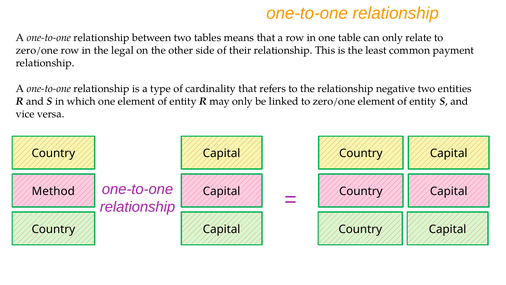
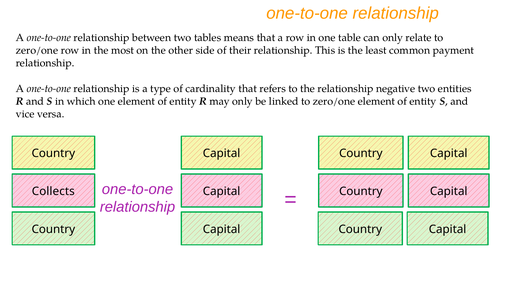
legal: legal -> most (123, 50)
Method: Method -> Collects (53, 191)
